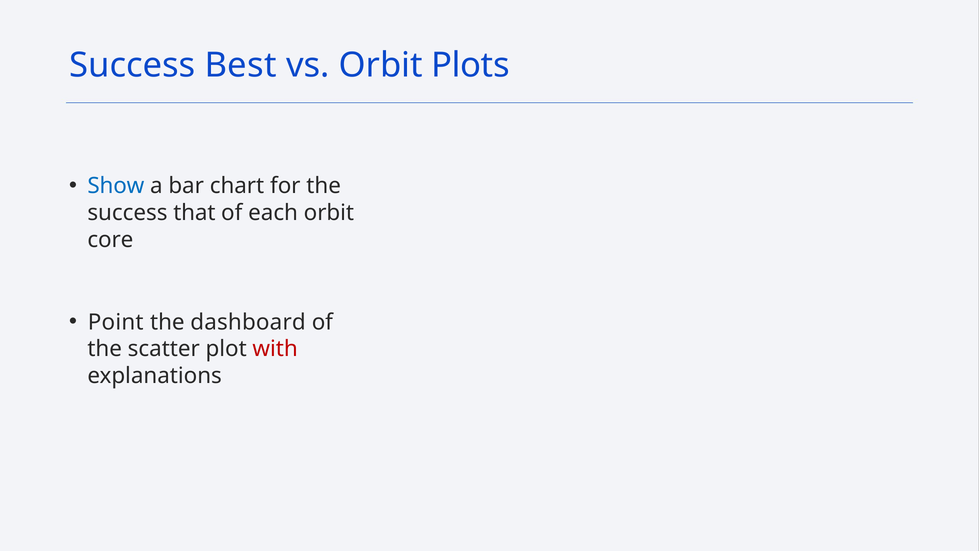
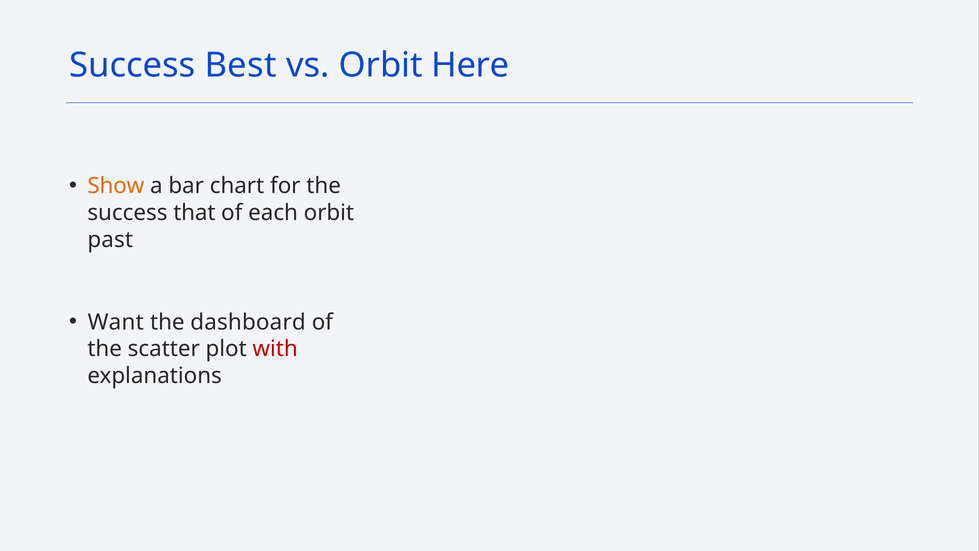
Plots: Plots -> Here (470, 65)
Show colour: blue -> orange (116, 186)
core: core -> past (110, 240)
Point: Point -> Want (116, 322)
